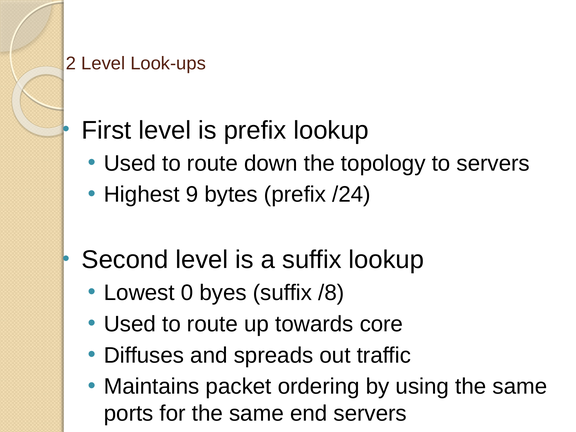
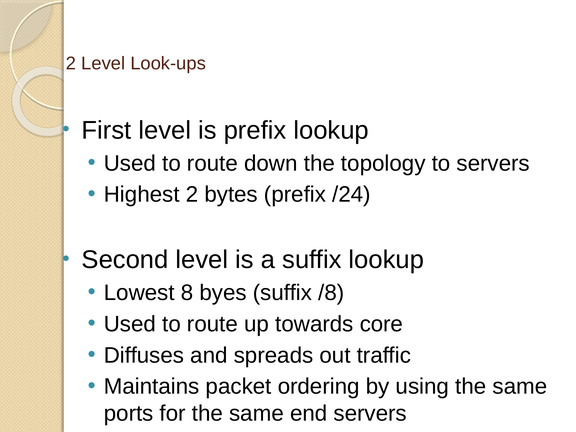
Highest 9: 9 -> 2 (192, 195)
0: 0 -> 8 (187, 293)
